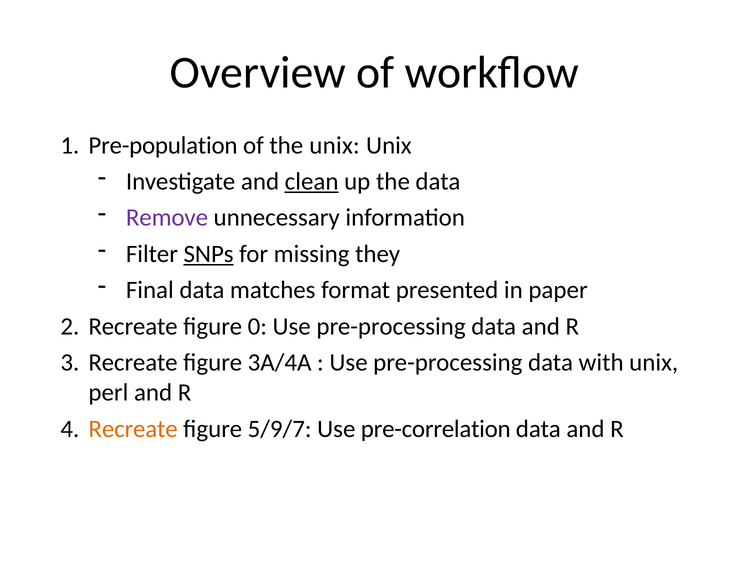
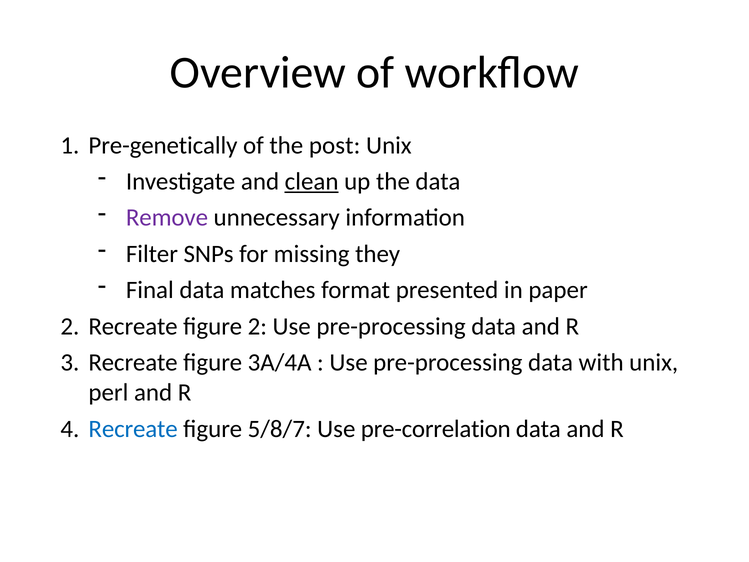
Pre-population: Pre-population -> Pre-genetically (163, 145)
the unix: unix -> post (335, 145)
SNPs underline: present -> none (209, 254)
figure 0: 0 -> 2 (257, 326)
Recreate colour: orange -> blue (133, 429)
5/9/7: 5/9/7 -> 5/8/7 (280, 429)
